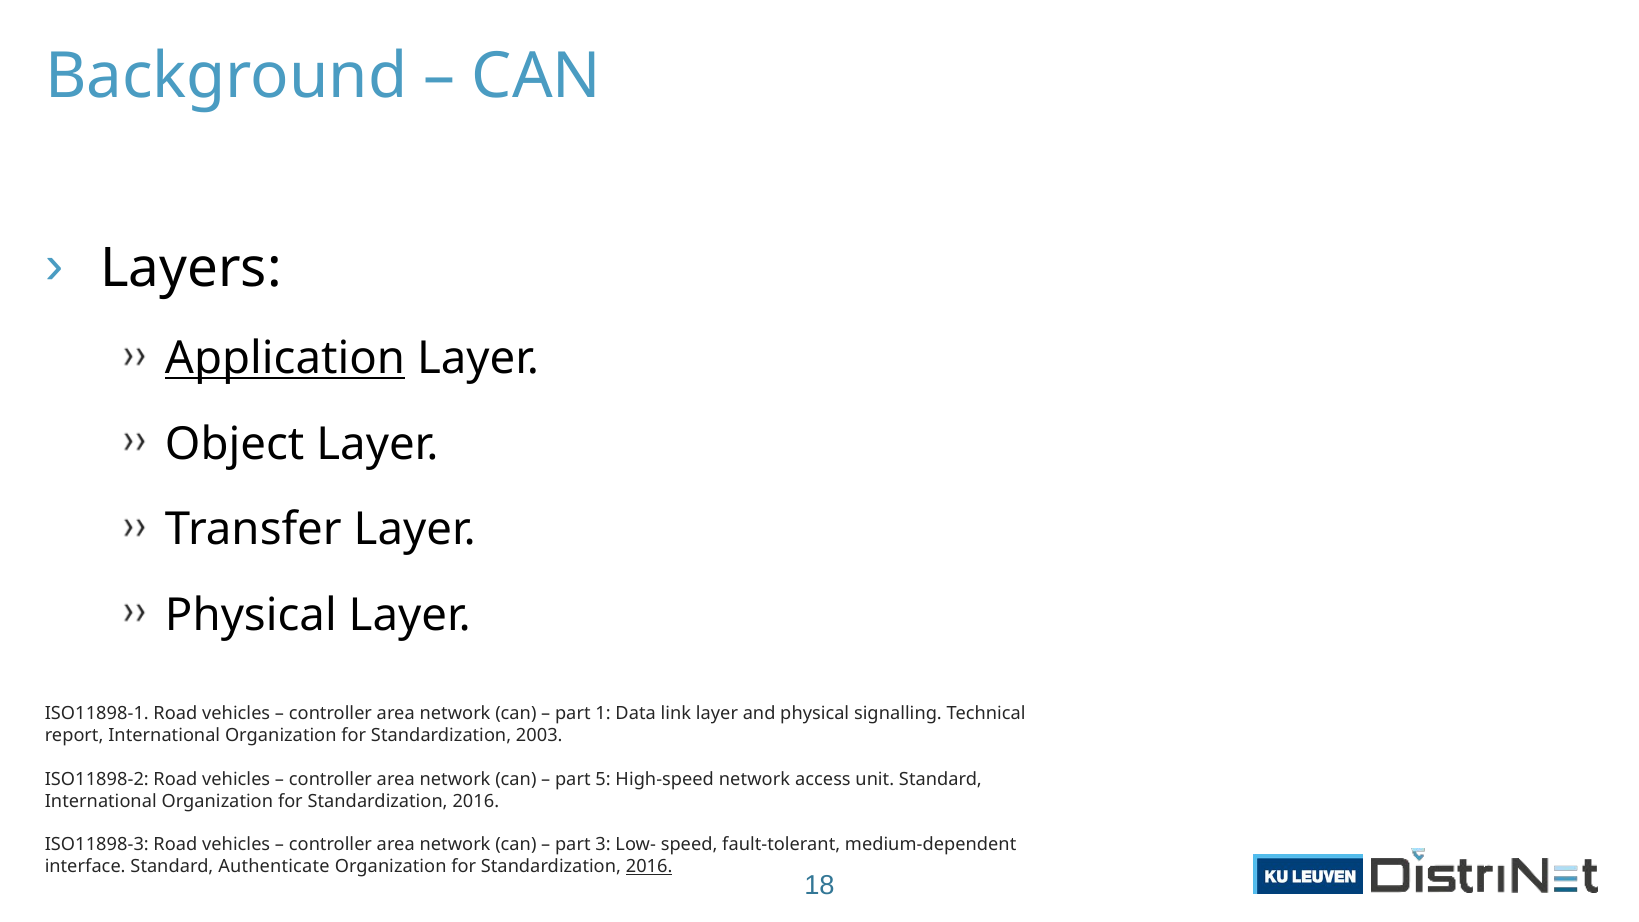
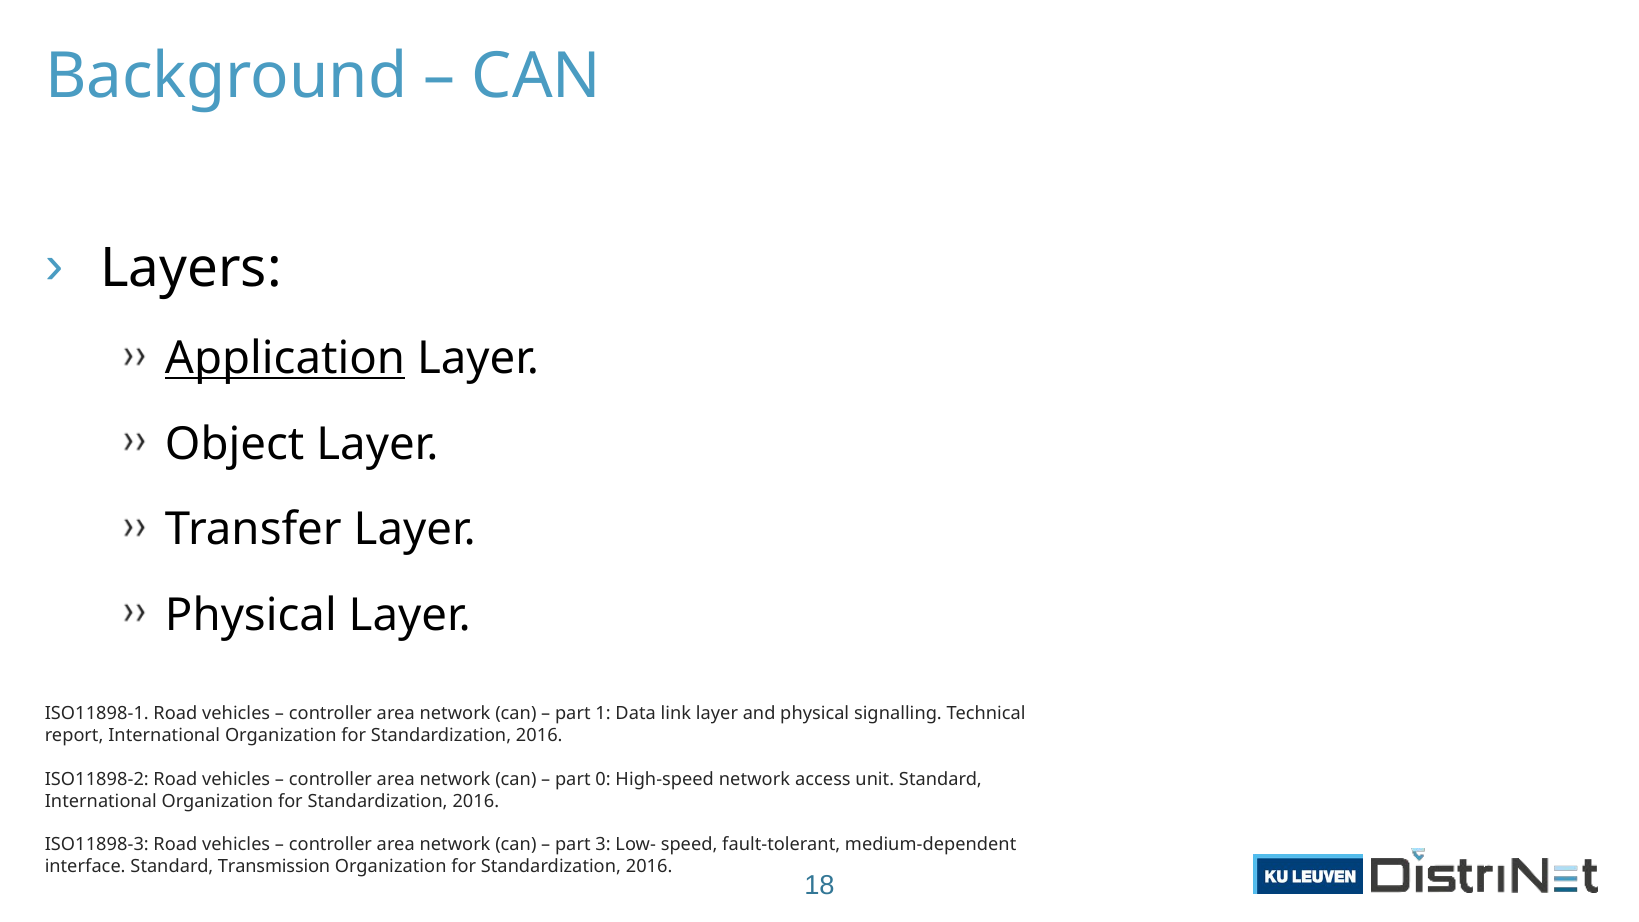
2003: 2003 -> 2016 (539, 736)
5: 5 -> 0 (603, 779)
Authenticate: Authenticate -> Transmission (274, 866)
2016 underline: present -> none (649, 866)
